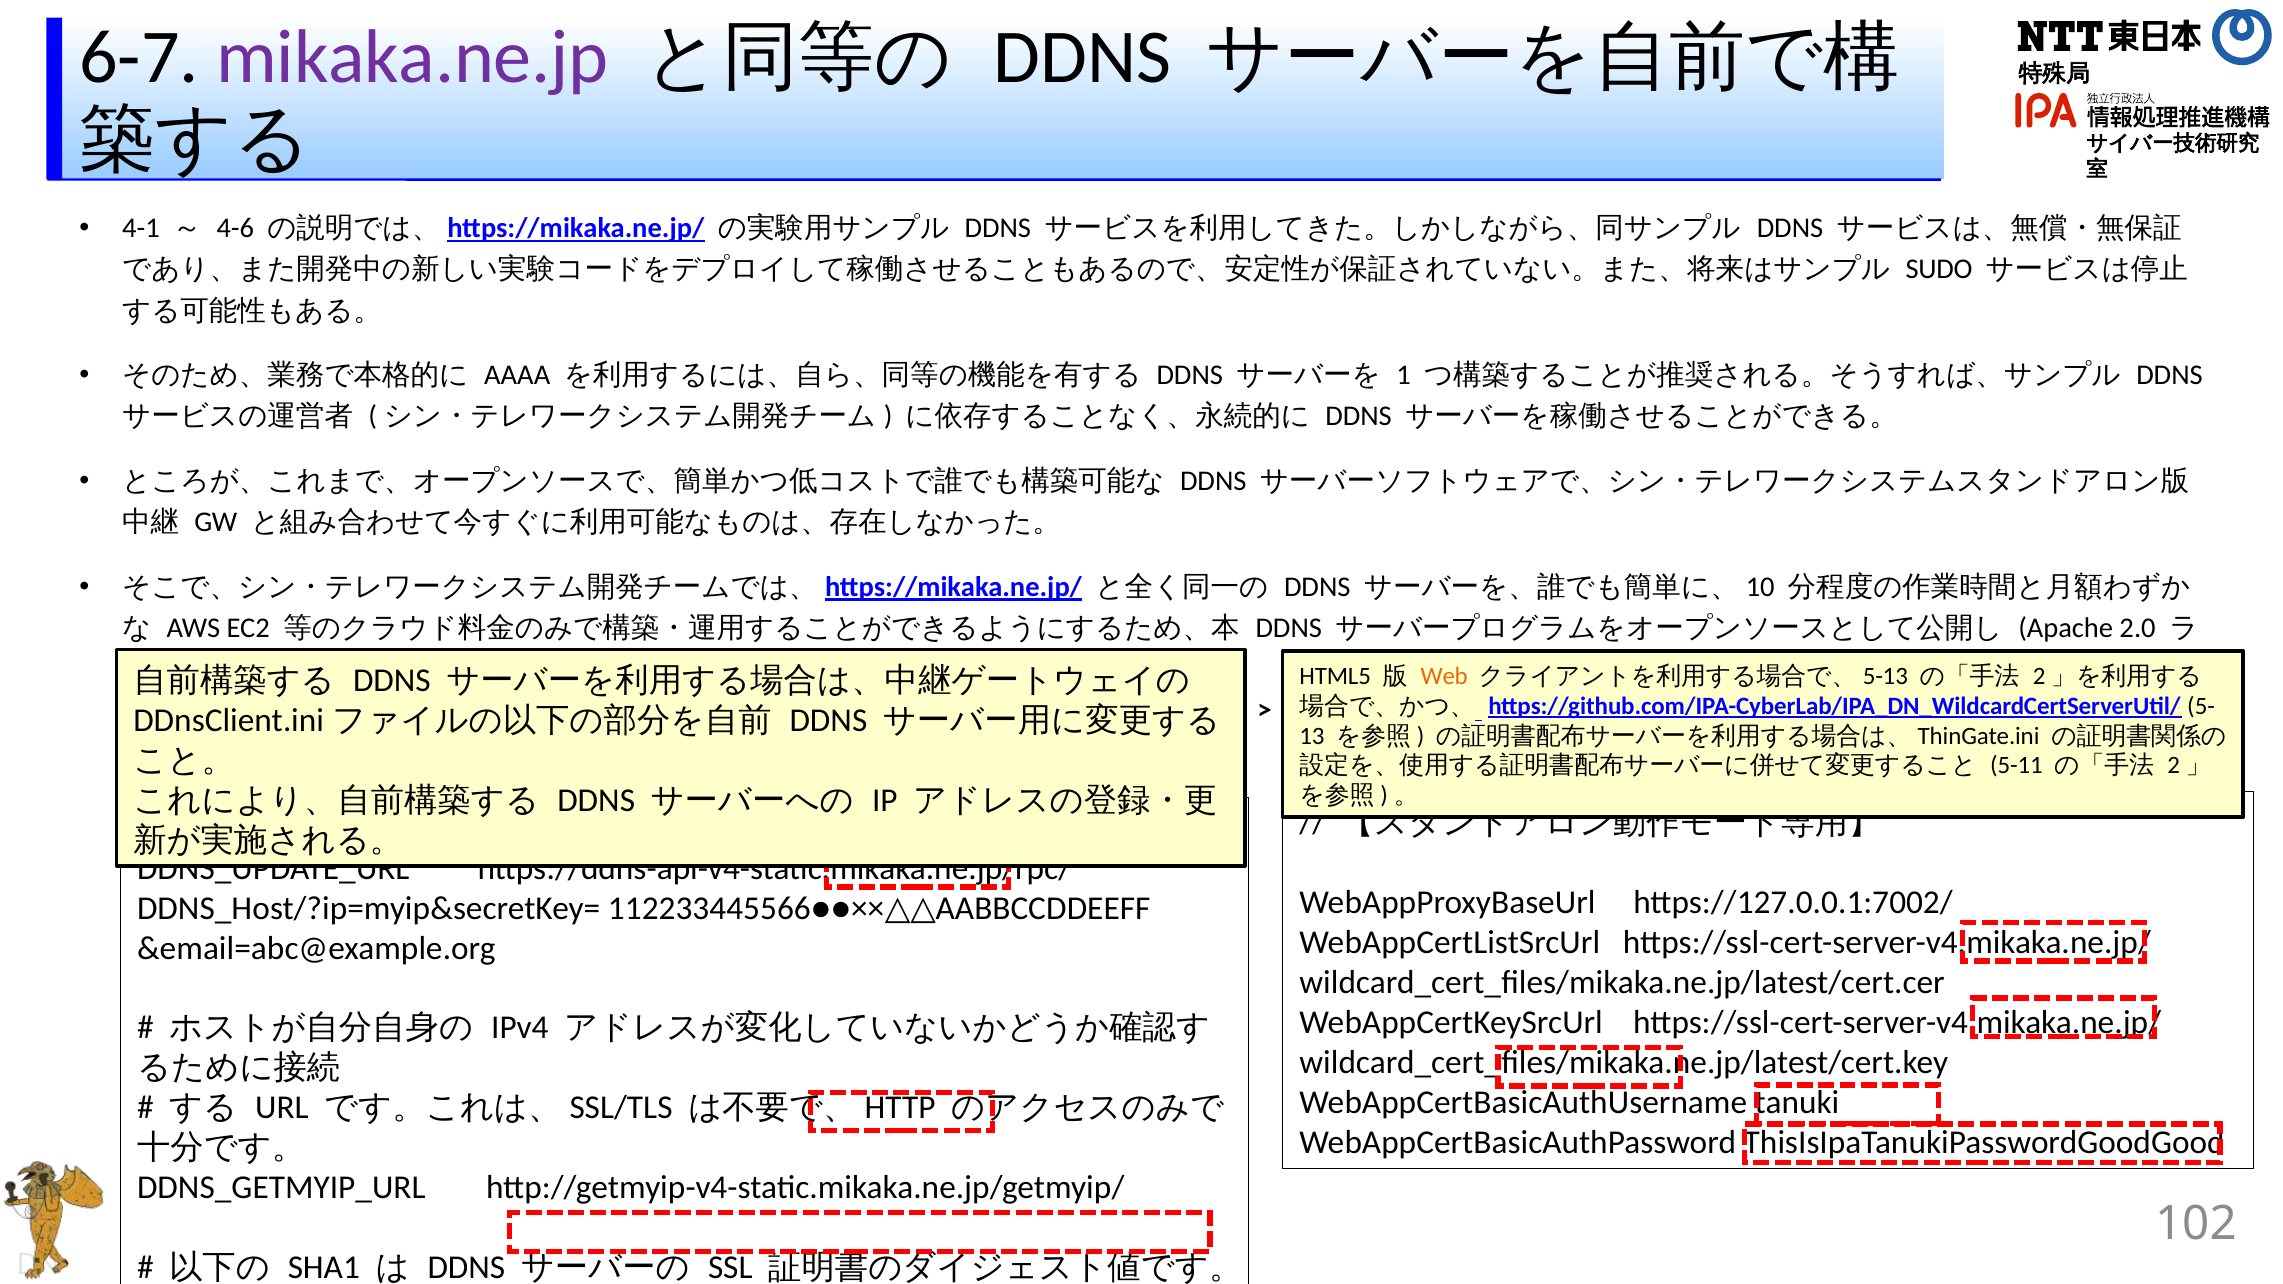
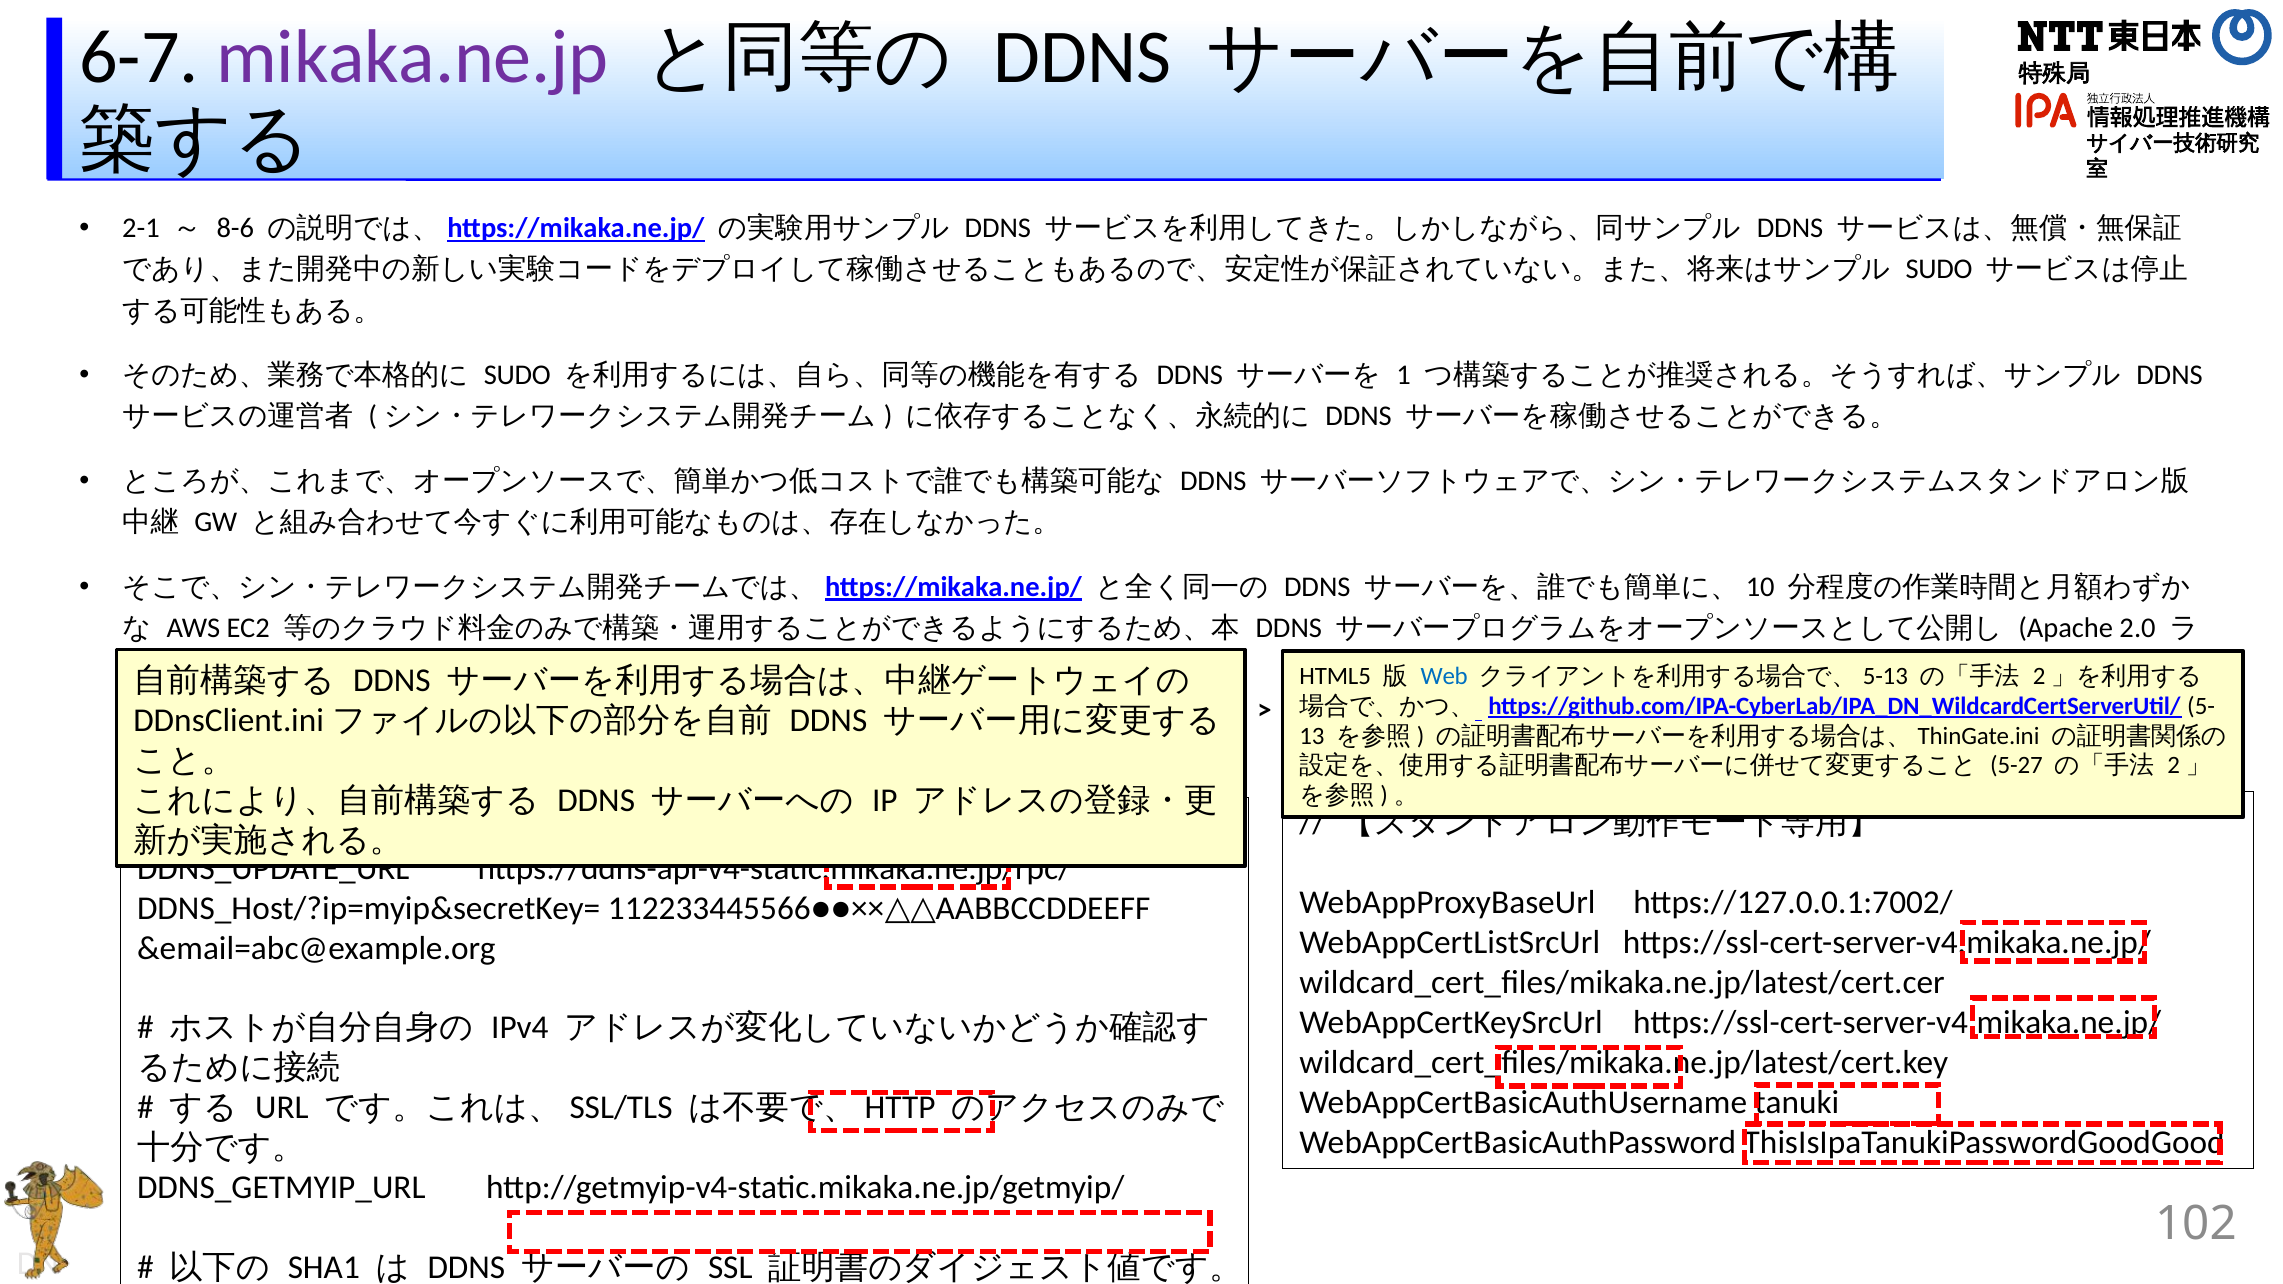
4-1: 4-1 -> 2-1 (141, 229)
4-6: 4-6 -> 8-6 (235, 229)
AAAA: AAAA -> SUDO (517, 376)
Web colour: orange -> blue (1444, 676)
5-11: 5-11 -> 5-27 (2016, 766)
